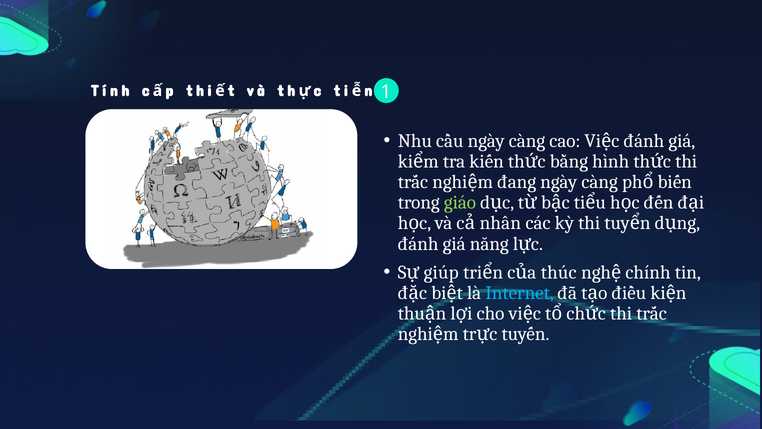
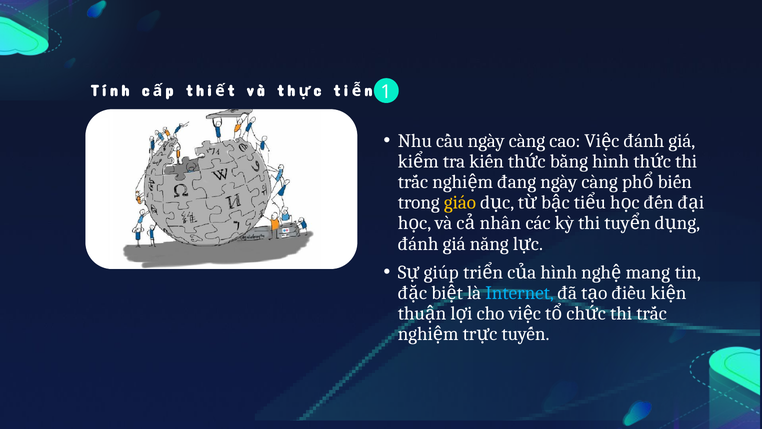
giáo colour: light green -> yellow (460, 202)
thúc: thúc -> hình (559, 272)
chính: chính -> mang (648, 272)
